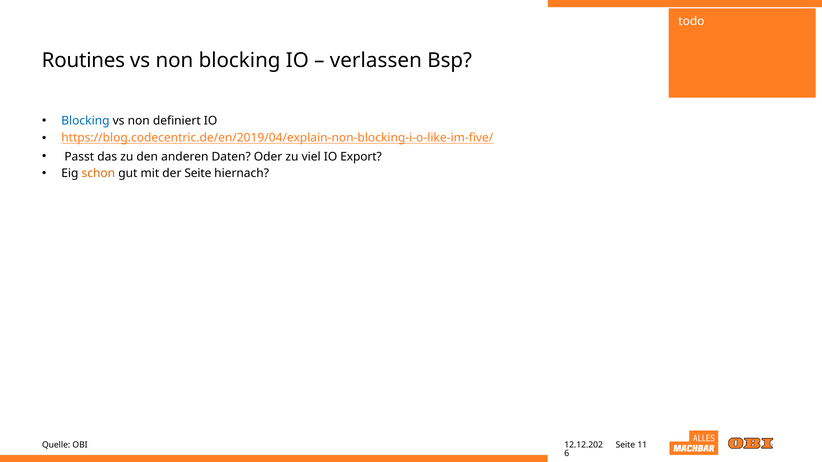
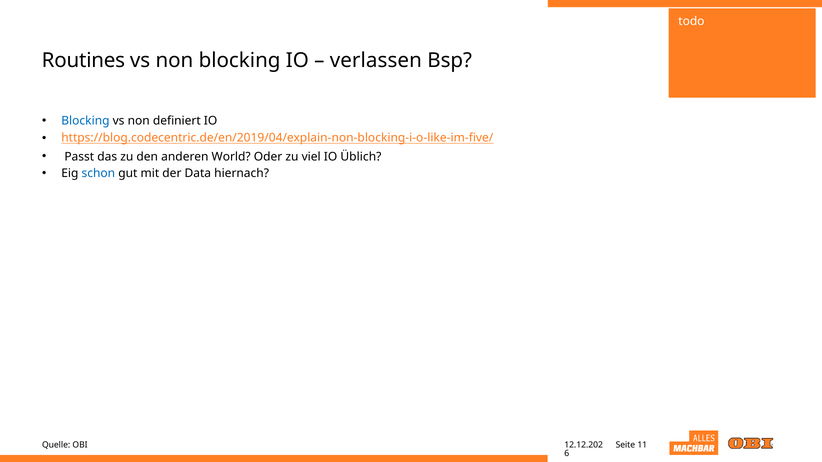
Daten: Daten -> World (231, 157)
Export: Export -> Üblich (361, 157)
schon colour: orange -> blue (98, 174)
der Seite: Seite -> Data (198, 174)
